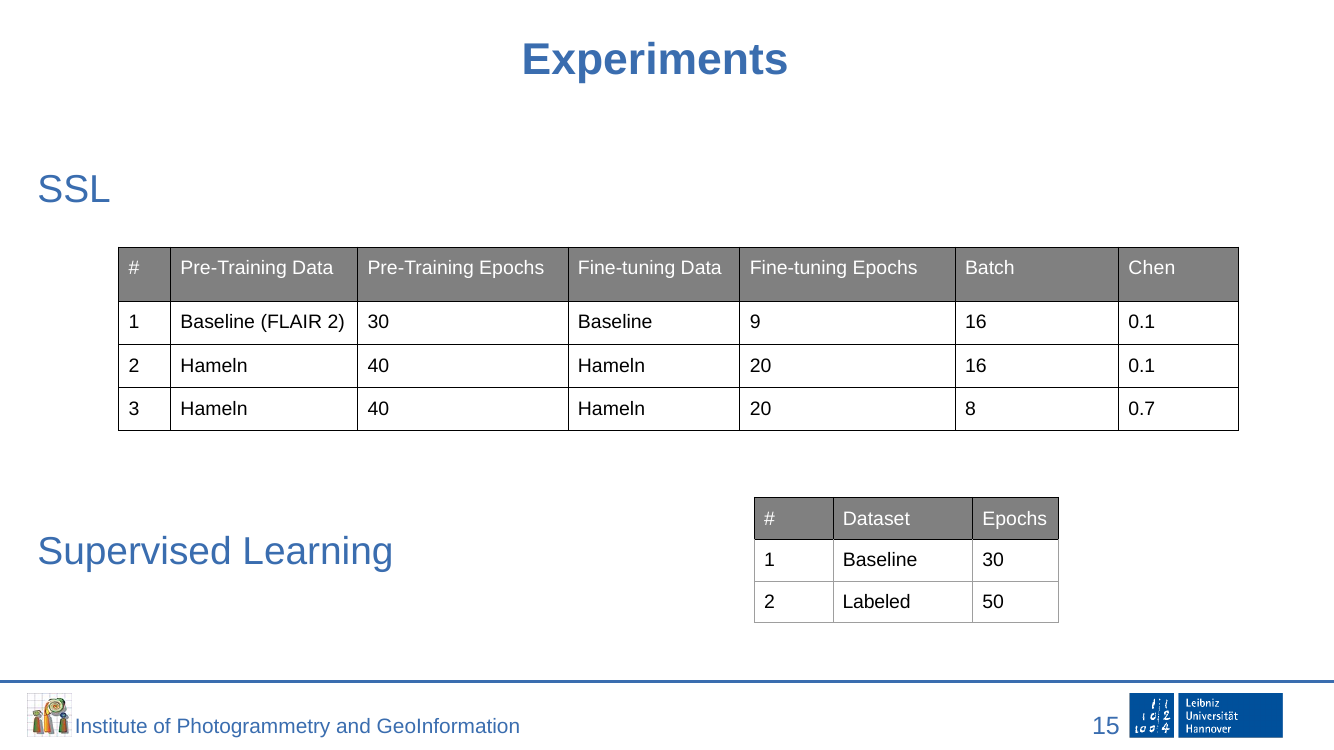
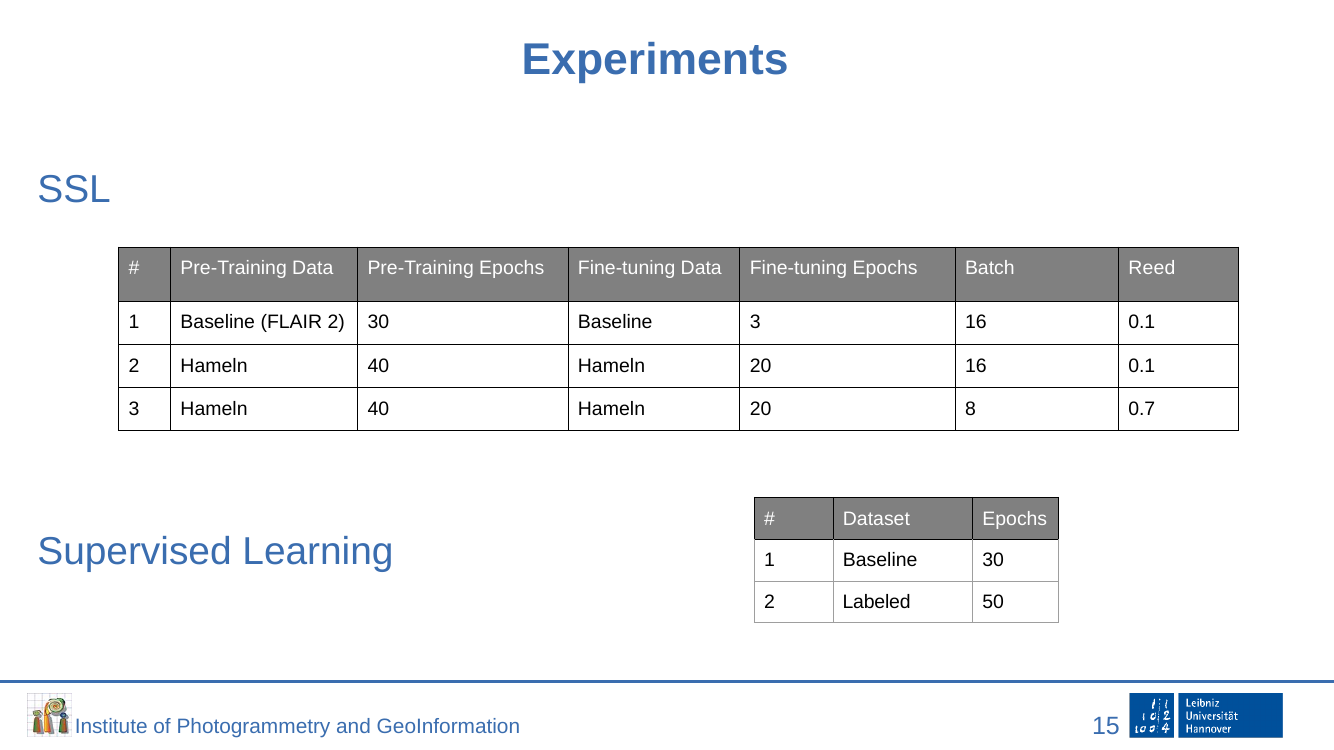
Chen: Chen -> Reed (1152, 268)
Baseline 9: 9 -> 3 (755, 322)
